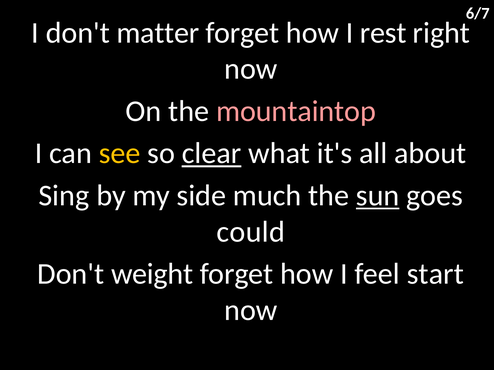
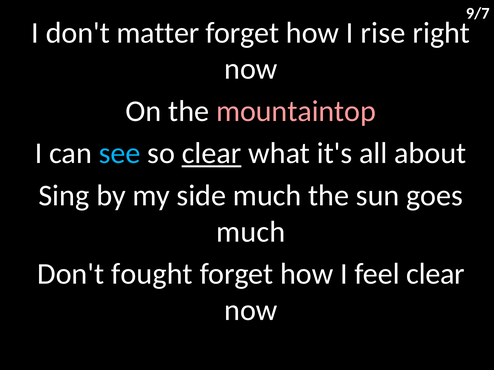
6/7: 6/7 -> 9/7 (478, 13)
rest: rest -> rise (383, 33)
see colour: yellow -> light blue (120, 154)
sun underline: present -> none (378, 196)
could: could -> much (251, 232)
weight: weight -> fought (152, 274)
feel start: start -> clear (435, 274)
